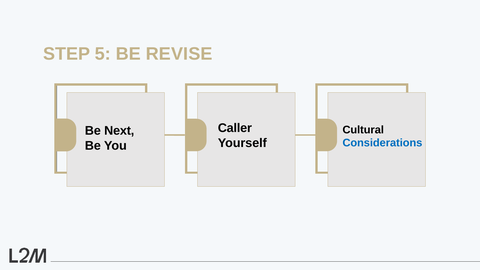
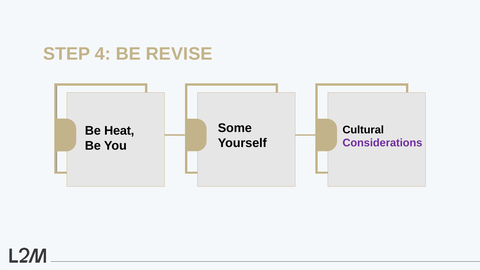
5: 5 -> 4 (103, 54)
Caller: Caller -> Some (235, 128)
Next: Next -> Heat (119, 131)
Considerations colour: blue -> purple (382, 143)
